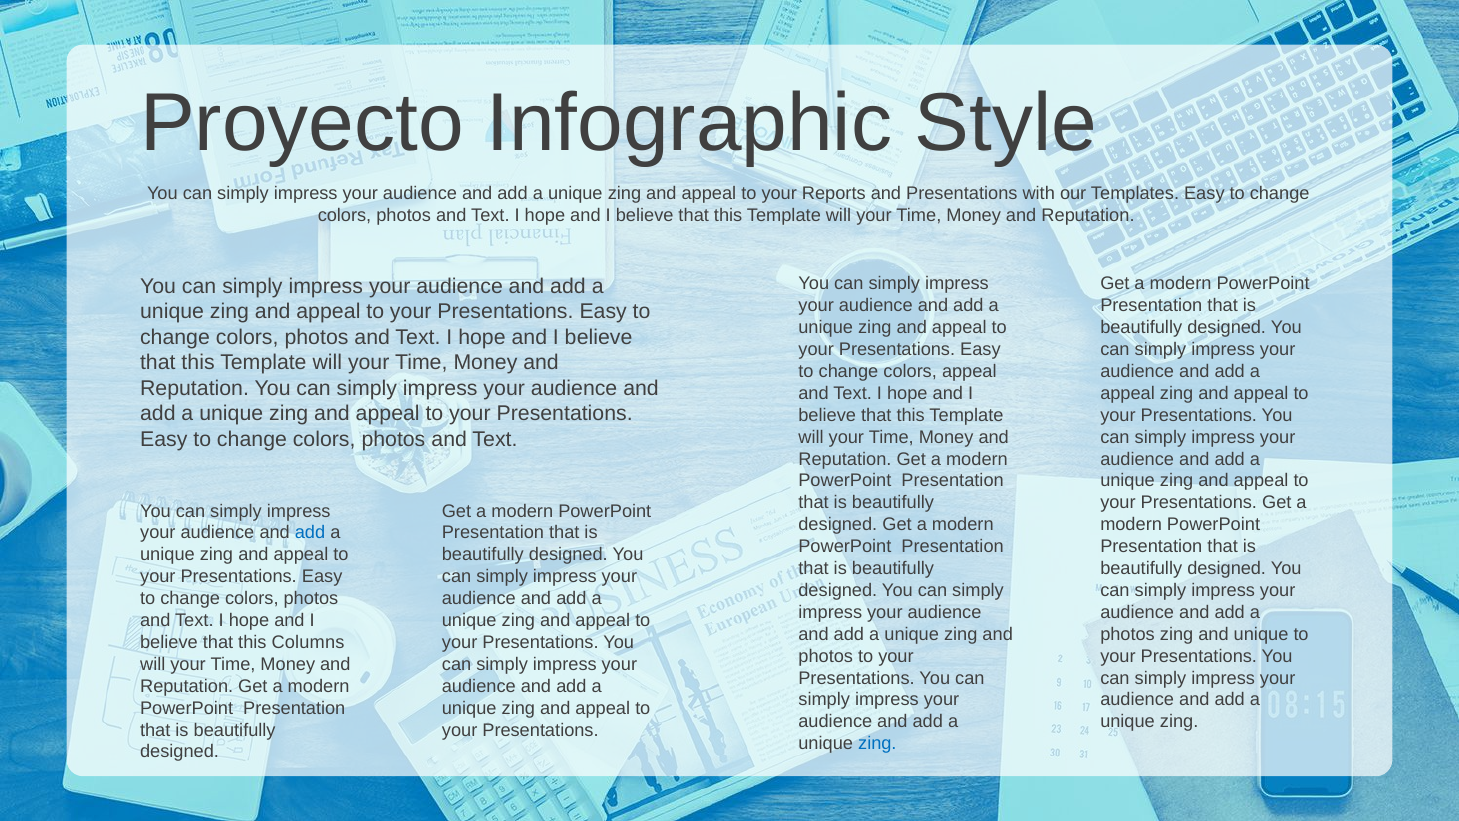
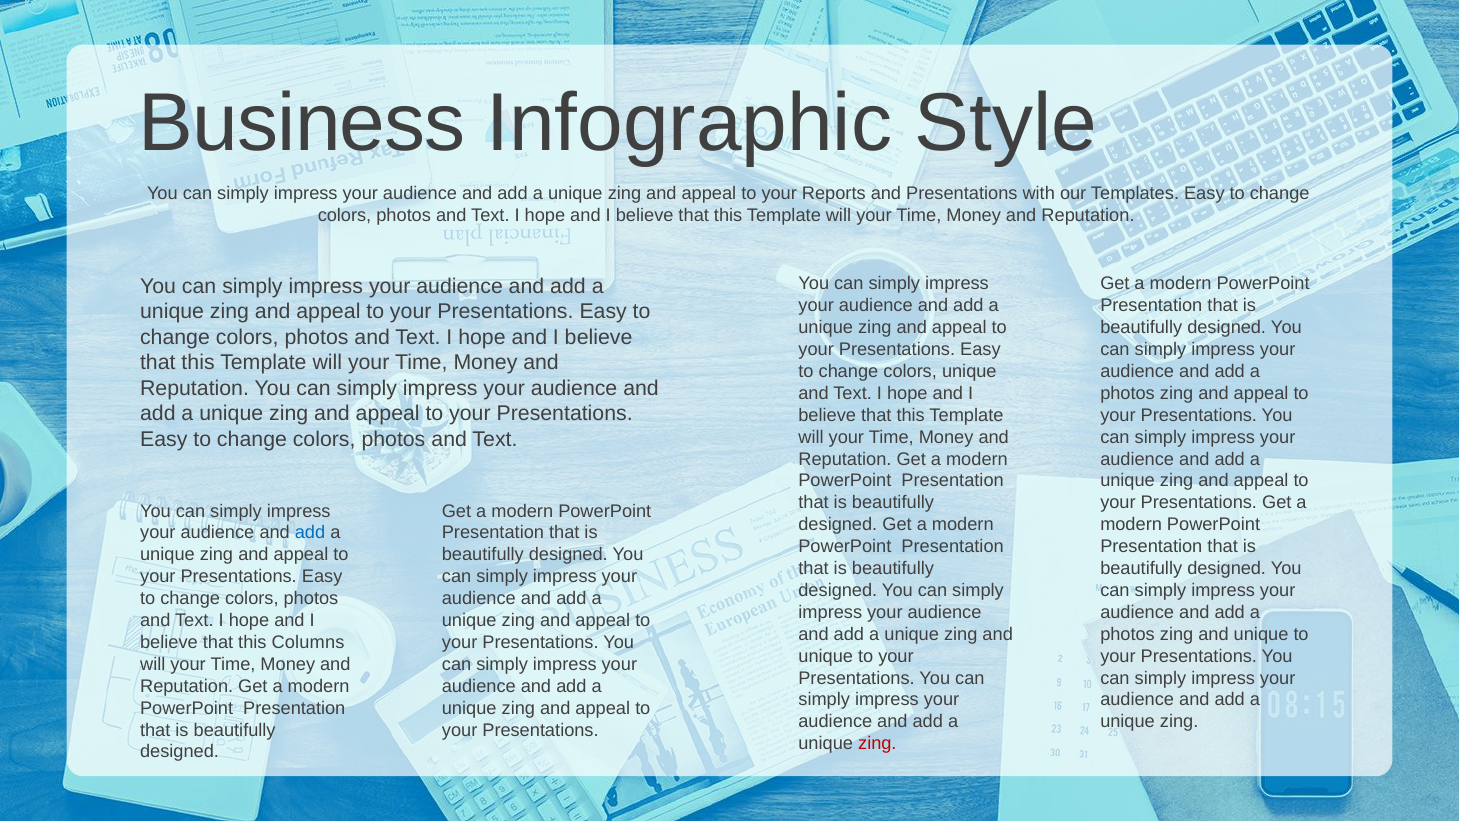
Proyecto: Proyecto -> Business (302, 123)
colors appeal: appeal -> unique (969, 371)
appeal: appeal -> photos (1128, 393)
photos: photos -> unique (826, 656)
zing colour: blue -> red (877, 743)
